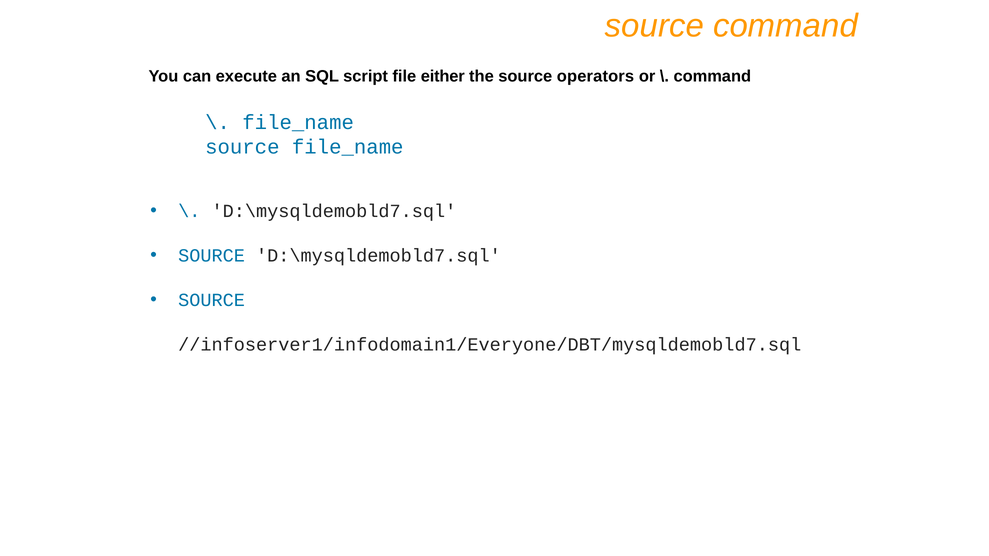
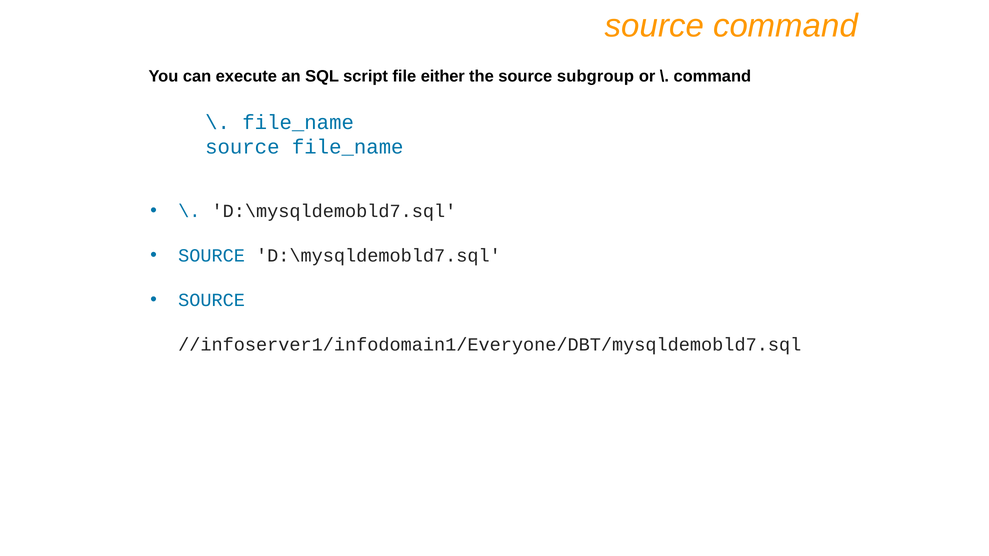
operators: operators -> subgroup (595, 77)
